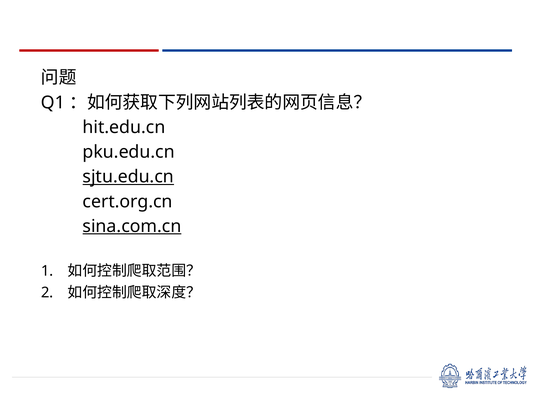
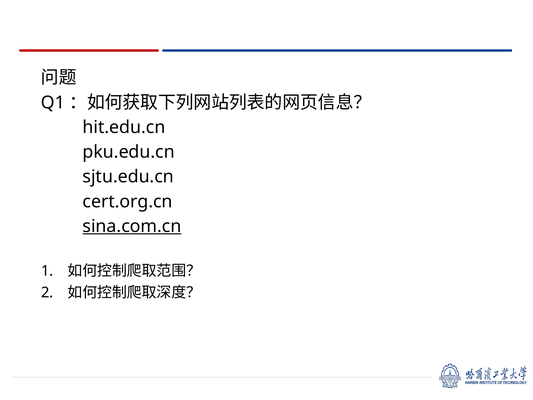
sjtu.edu.cn underline: present -> none (128, 177)
